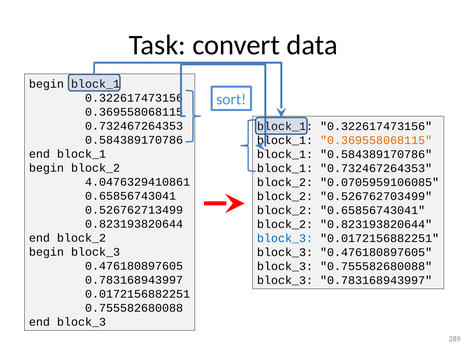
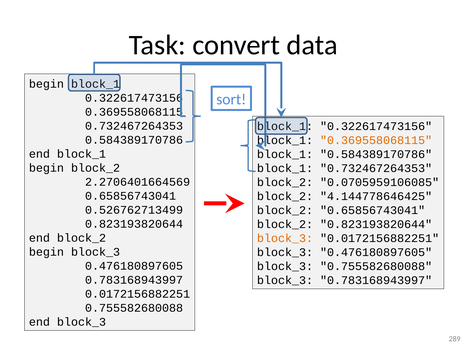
4.0476329410861: 4.0476329410861 -> 2.2706401664569 (138, 182)
0.526762703499: 0.526762703499 -> 4.144778646425 (376, 196)
block_3 colour: blue -> orange (285, 239)
